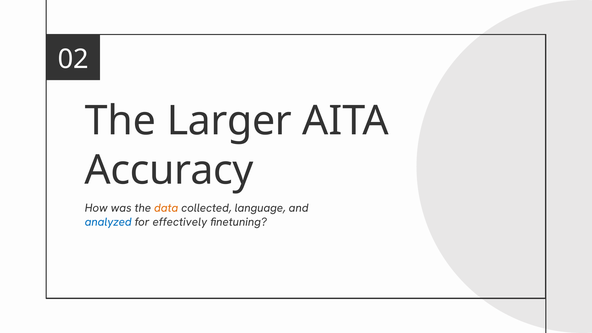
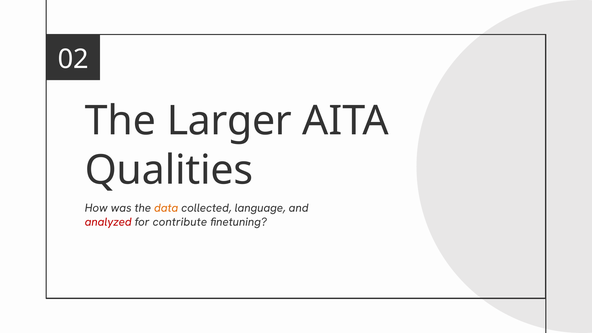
Accuracy: Accuracy -> Qualities (169, 170)
analyzed colour: blue -> red (108, 222)
effectively: effectively -> contribute (180, 222)
